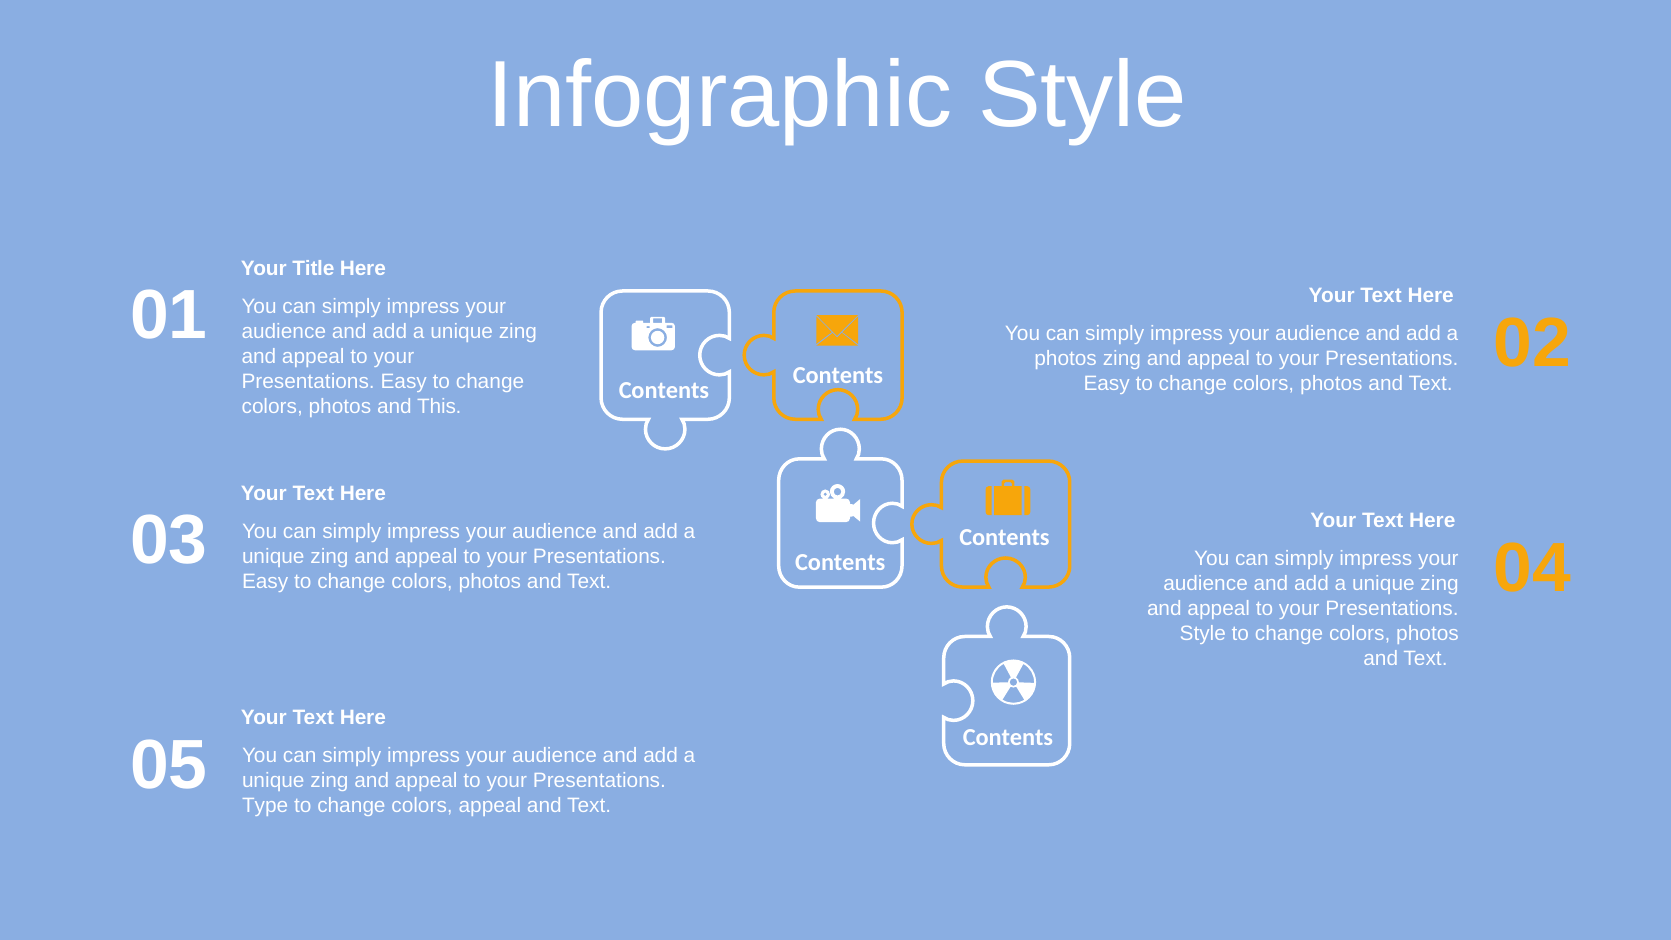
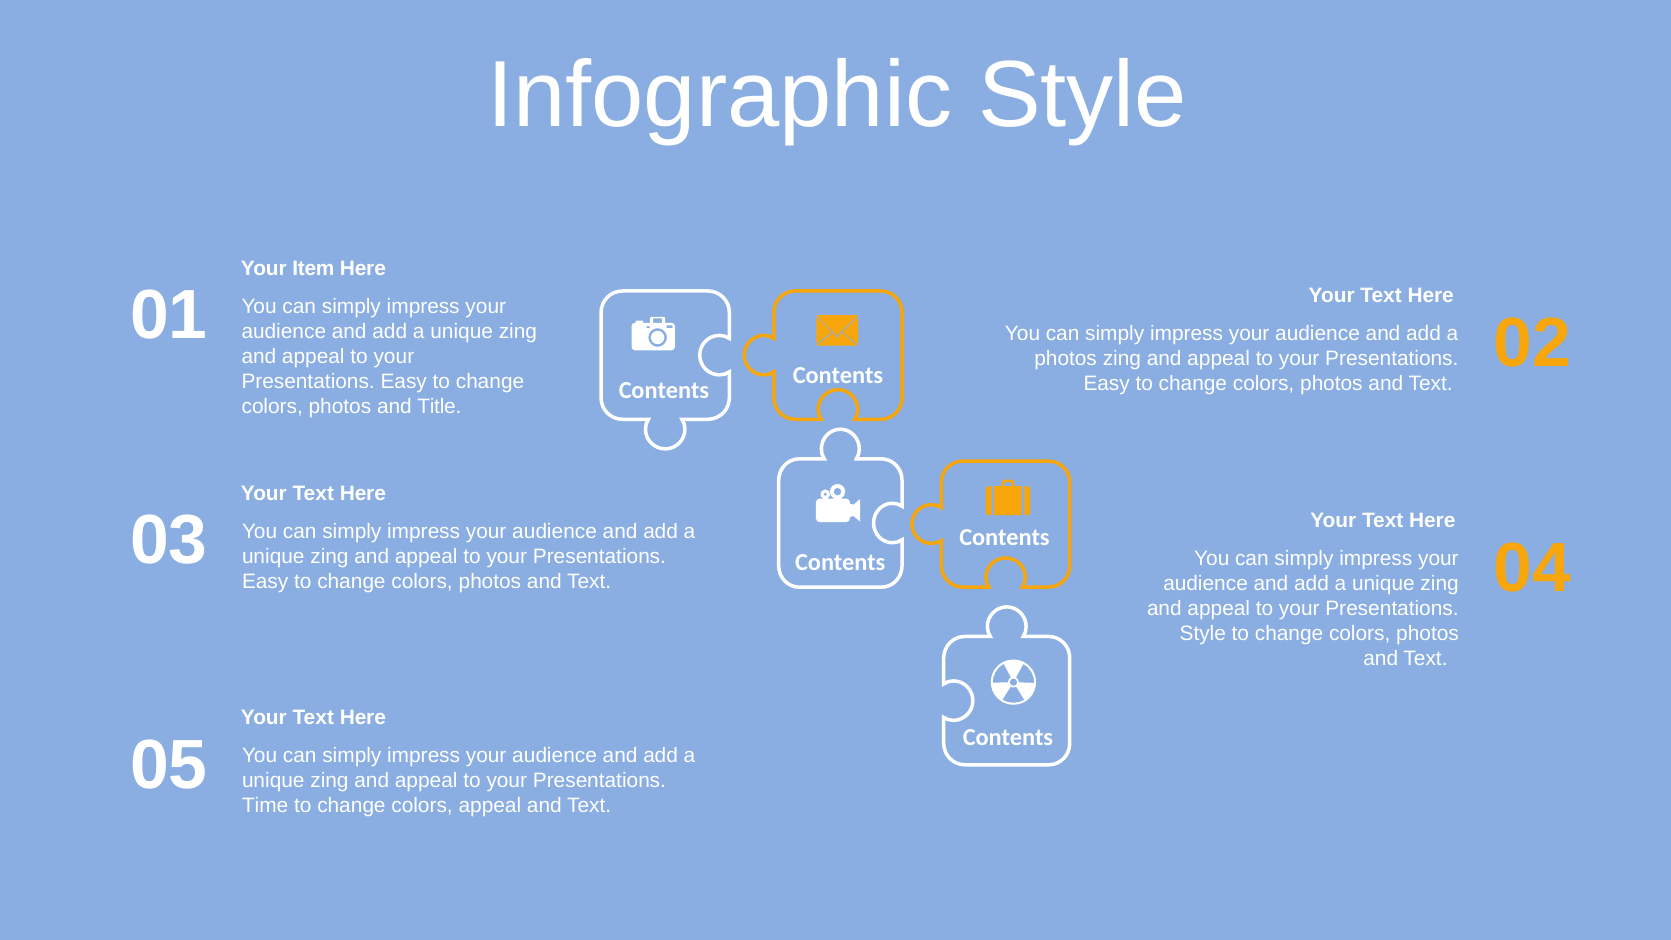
Title: Title -> Item (313, 268)
This: This -> Title (439, 407)
Type: Type -> Time (265, 806)
